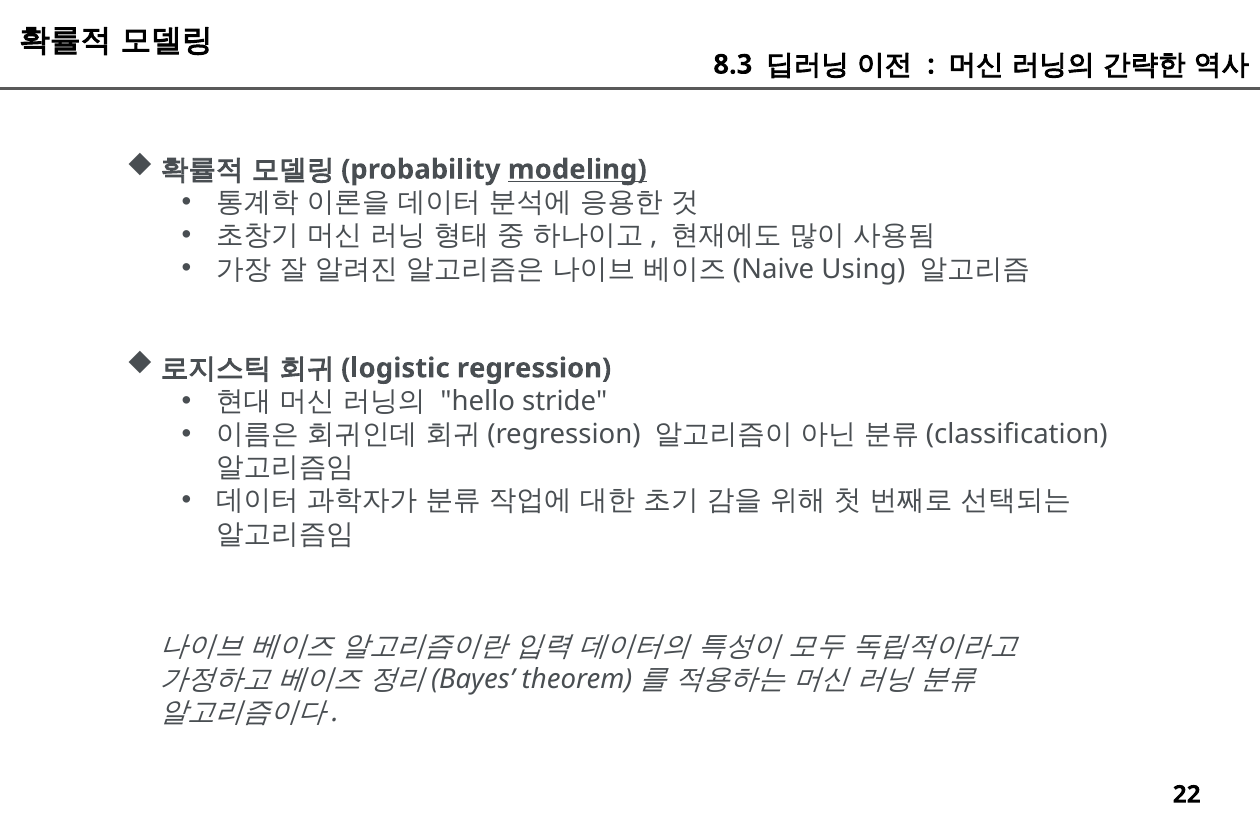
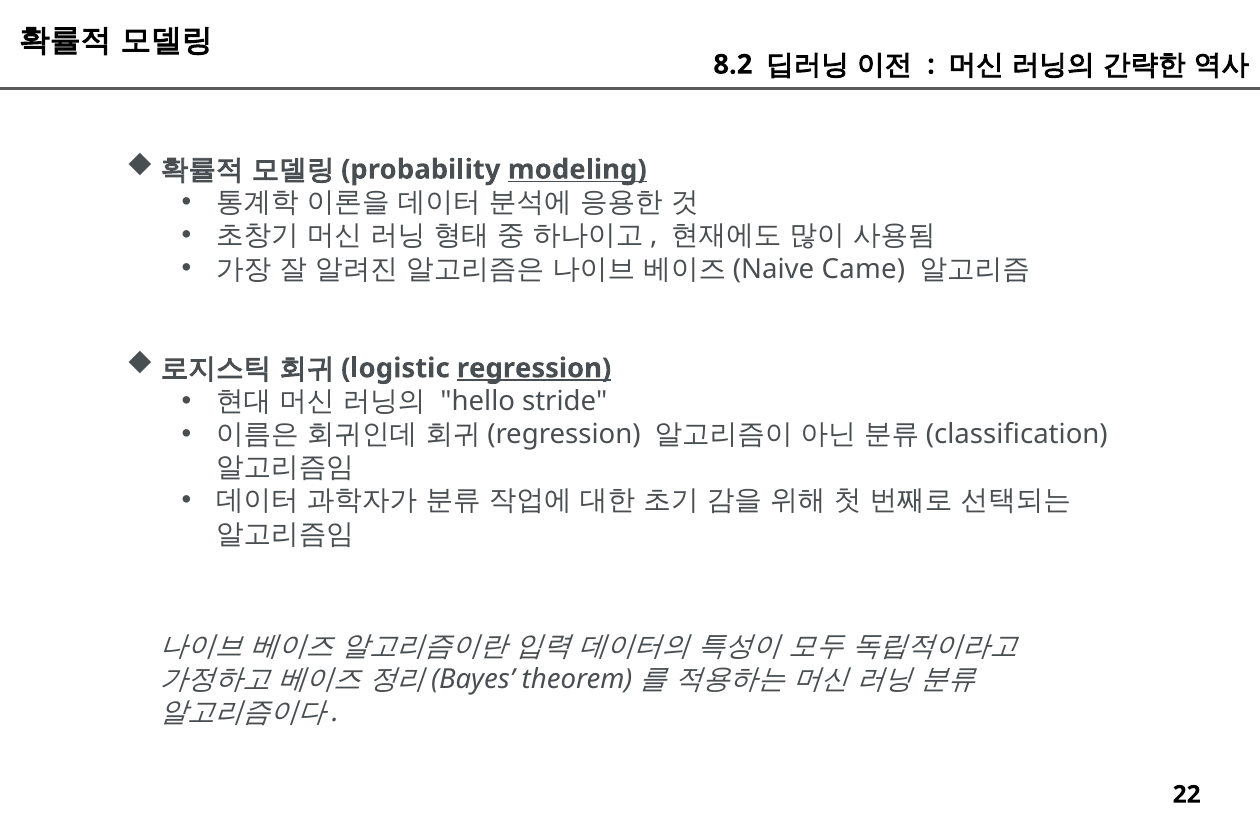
8.3: 8.3 -> 8.2 (733, 65)
Using: Using -> Came (863, 269)
regression underline: none -> present (534, 368)
